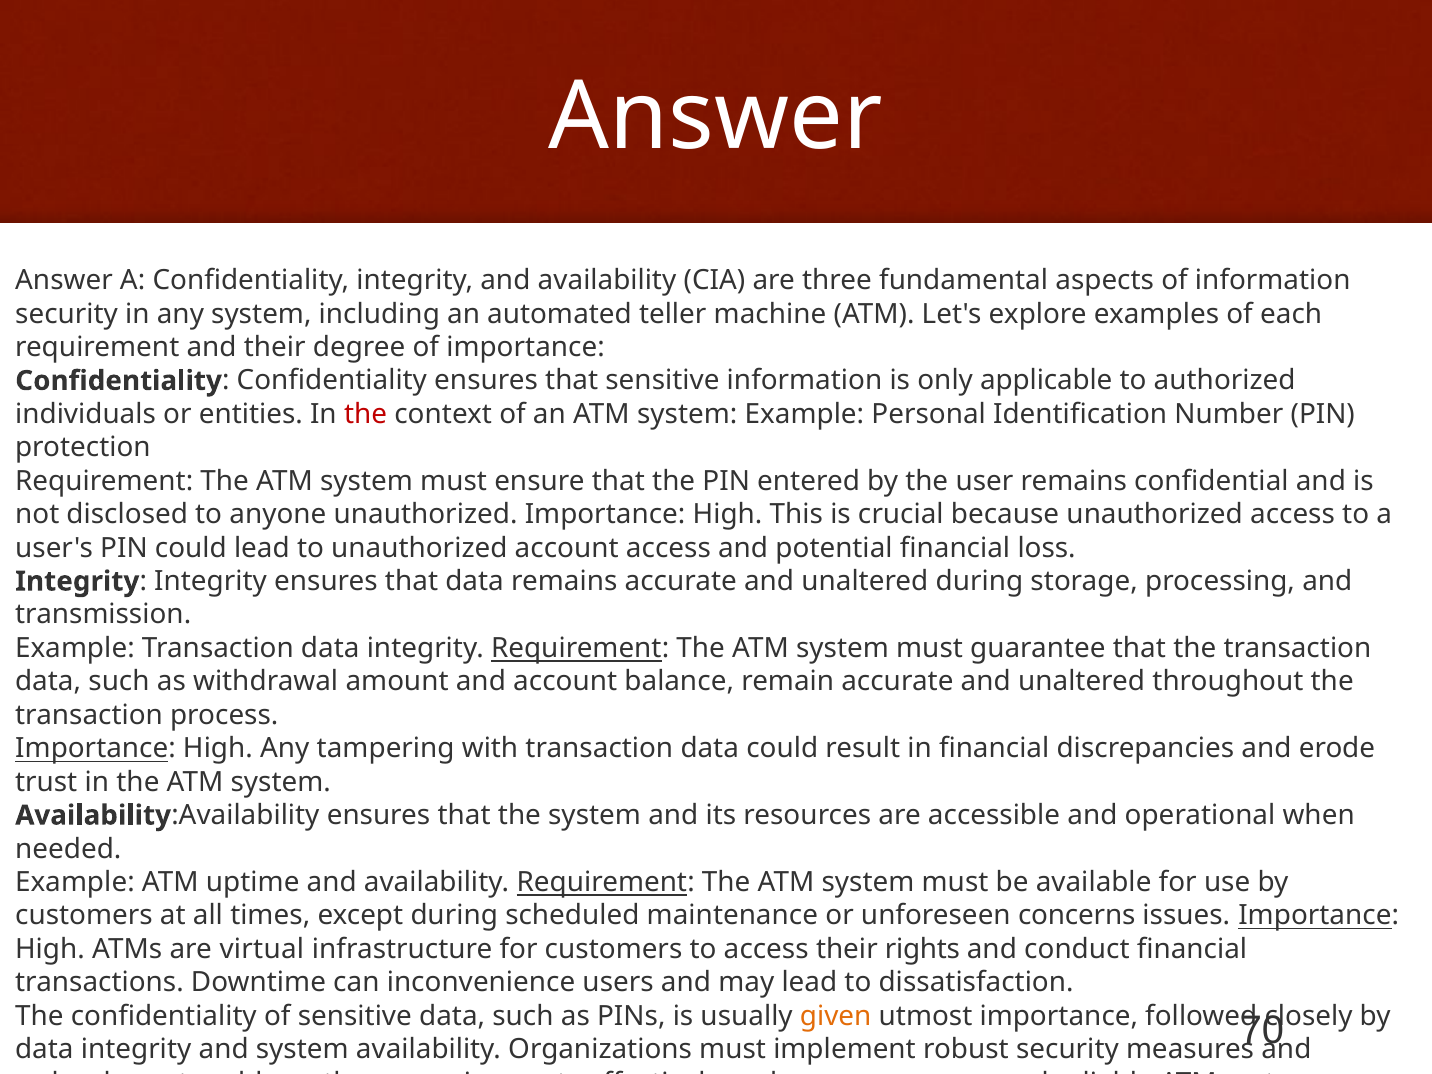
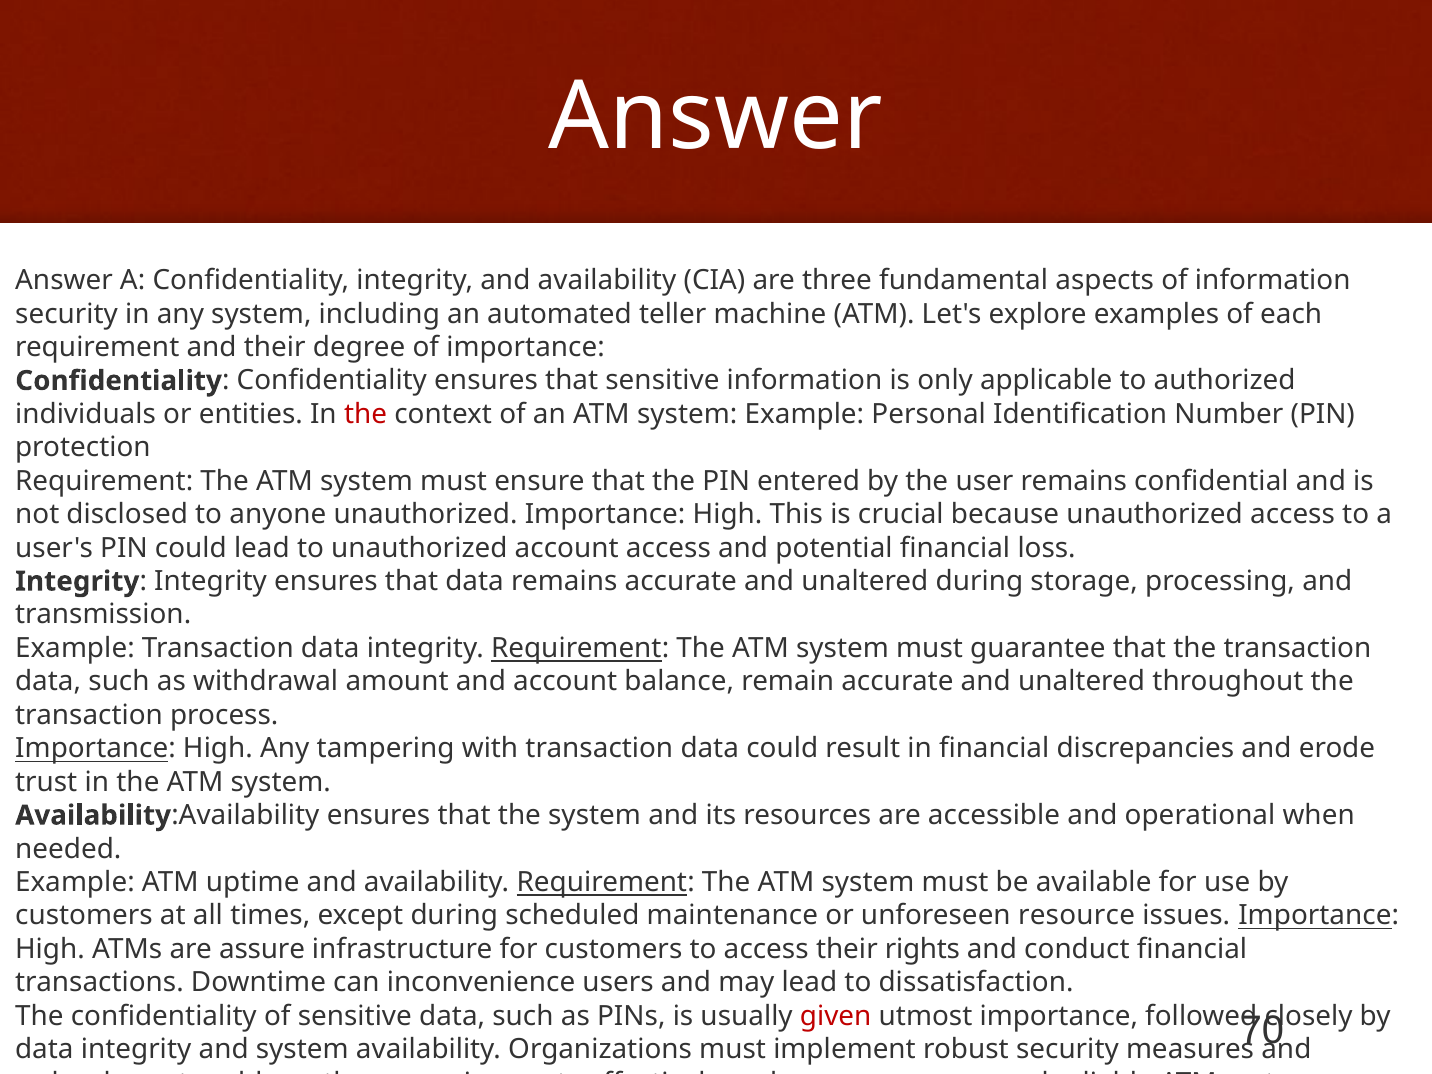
concerns: concerns -> resource (1077, 916)
virtual: virtual -> assure (262, 949)
given colour: orange -> red (836, 1016)
